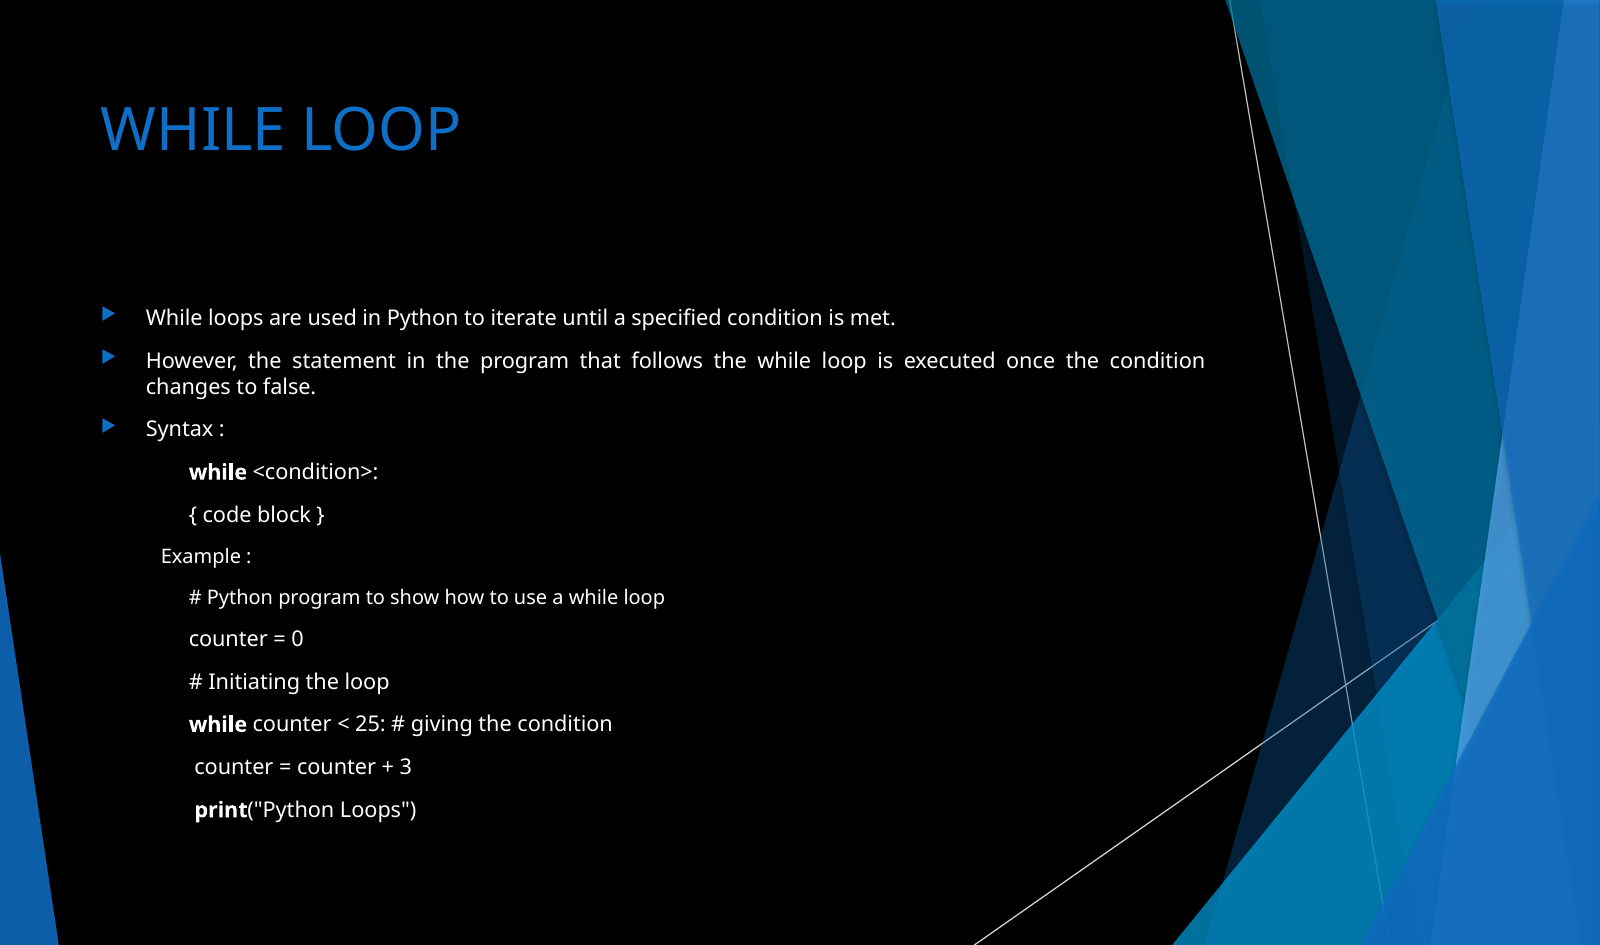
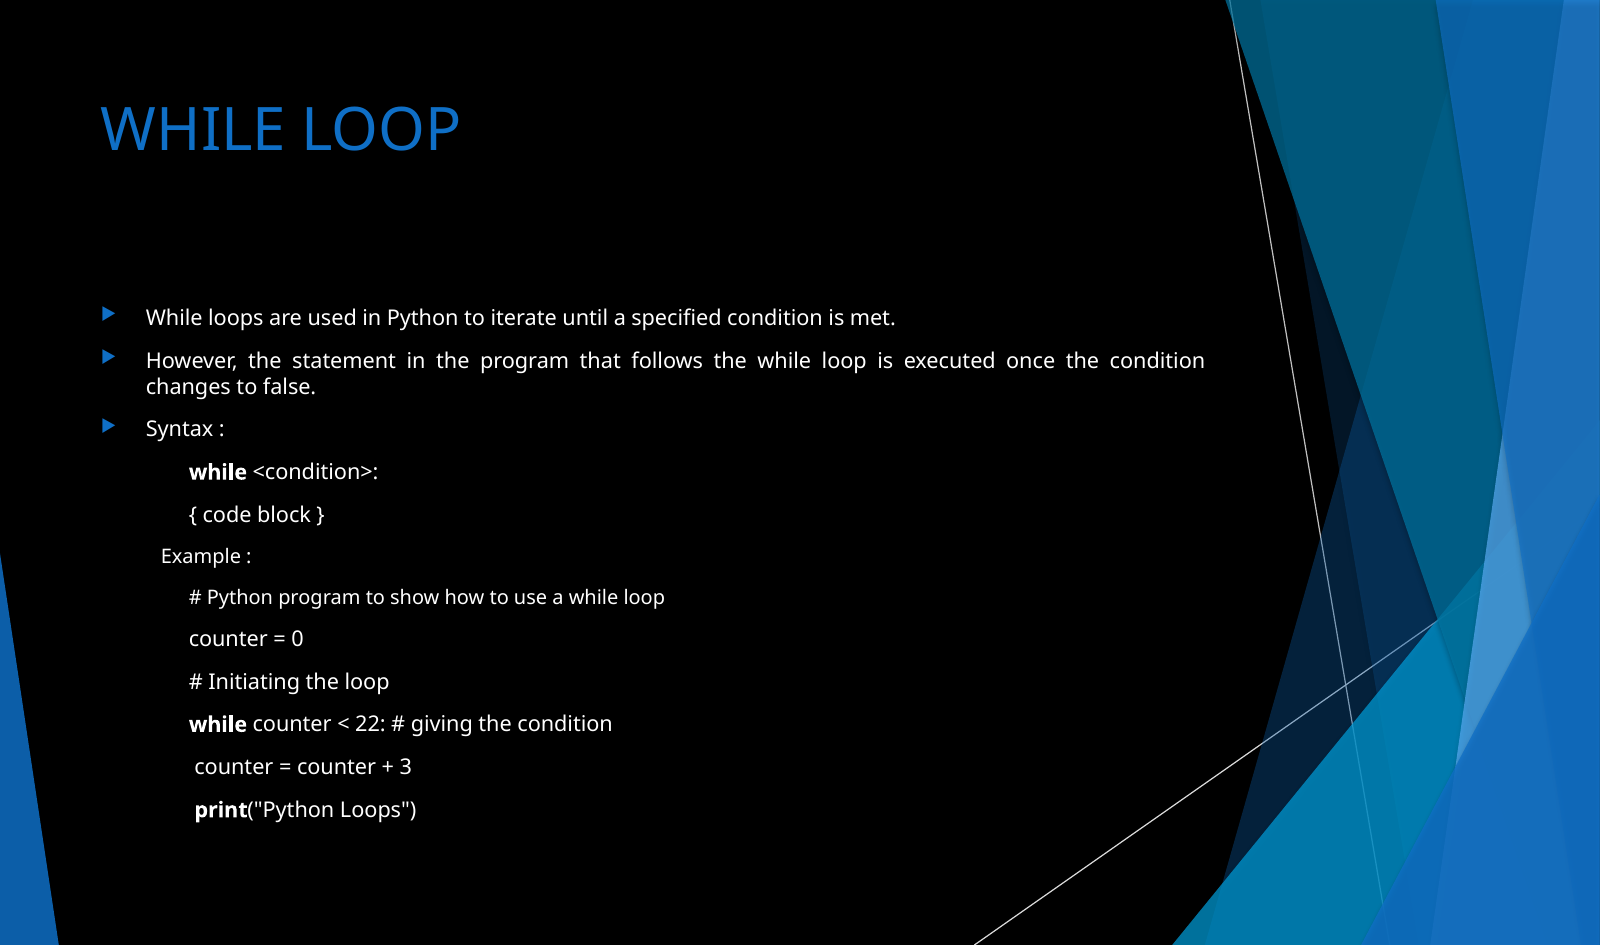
25: 25 -> 22 (370, 725)
